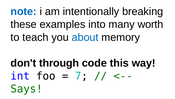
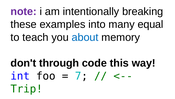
note colour: blue -> purple (24, 11)
worth: worth -> equal (150, 24)
Says: Says -> Trip (27, 88)
